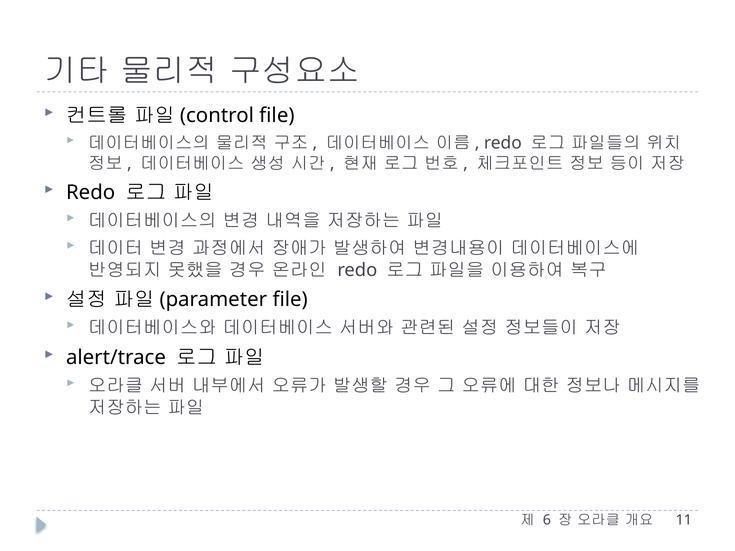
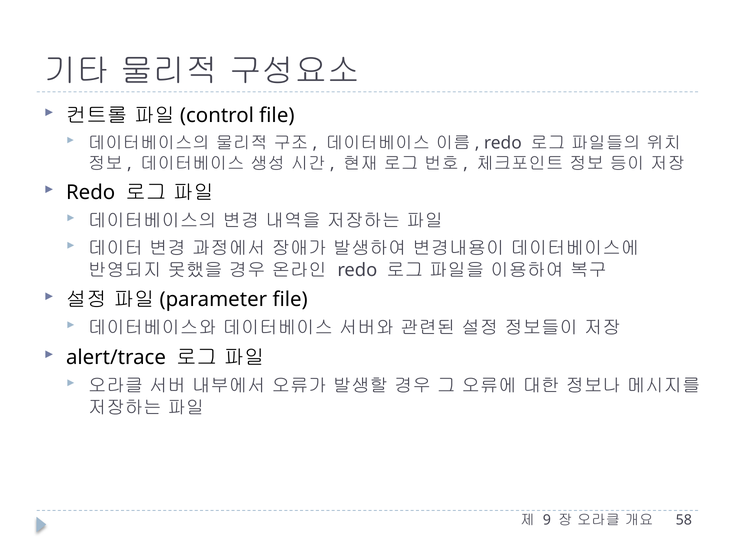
6: 6 -> 9 (547, 520)
11: 11 -> 58 (684, 520)
